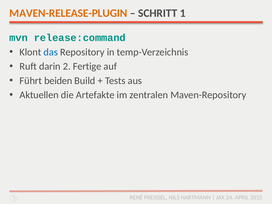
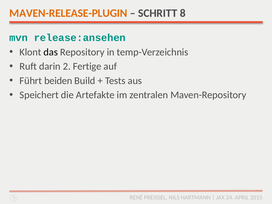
1: 1 -> 8 (183, 13)
release:command: release:command -> release:ansehen (80, 38)
das colour: blue -> black (51, 52)
Aktuellen: Aktuellen -> Speichert (39, 95)
